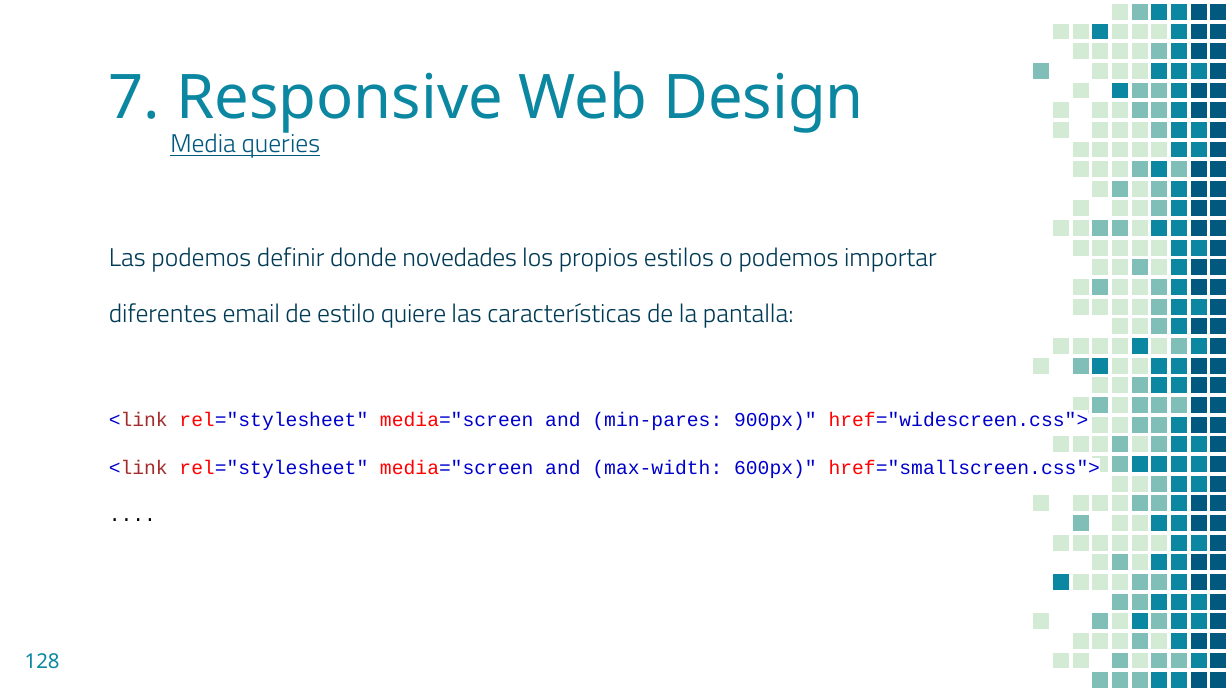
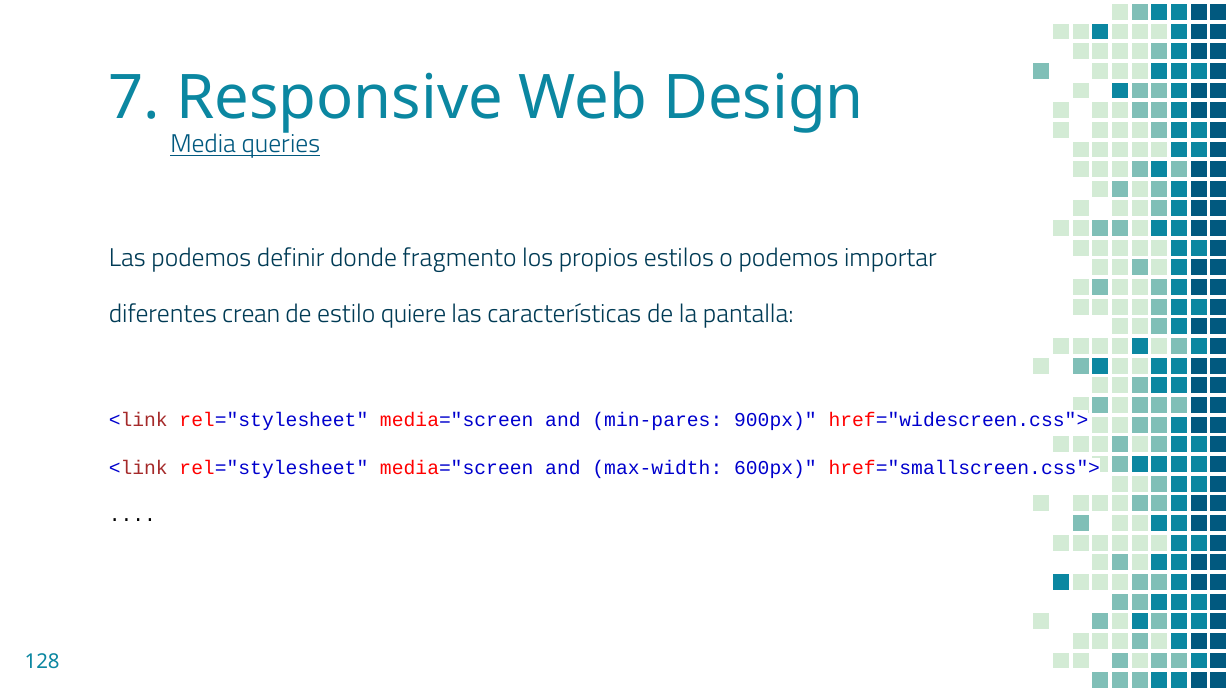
novedades: novedades -> fragmento (460, 258)
email: email -> crean (251, 314)
